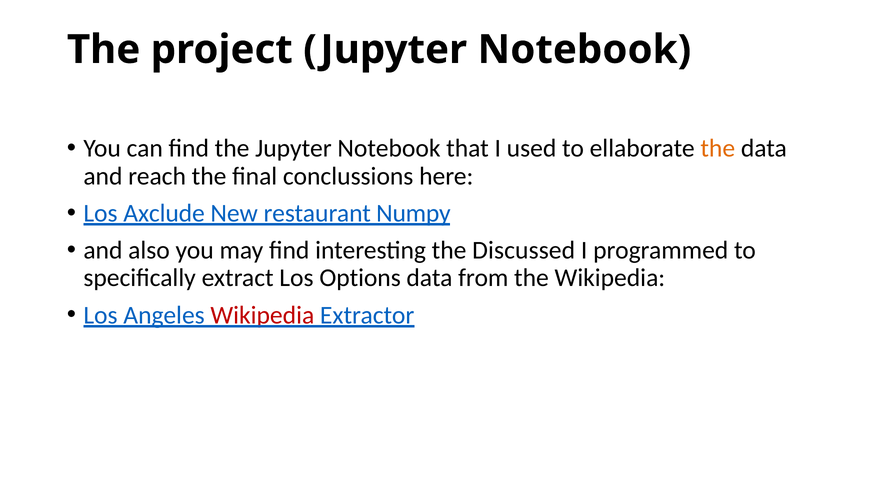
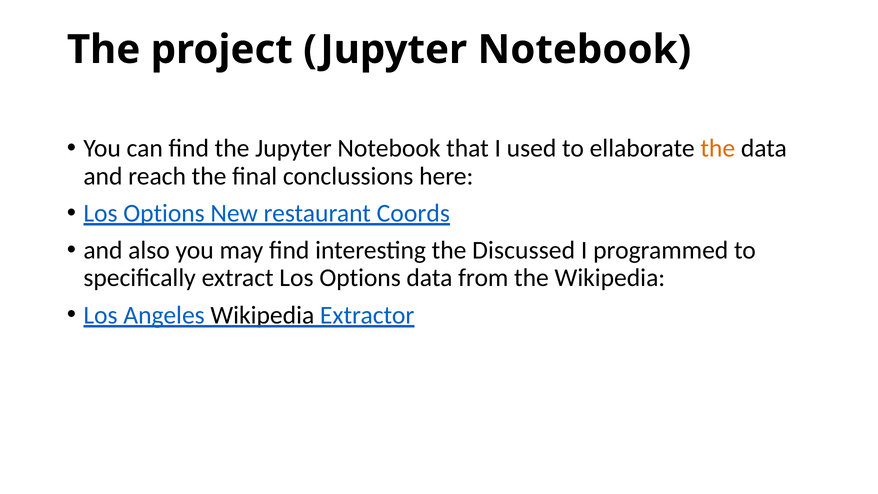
Axclude: Axclude -> Options (164, 213)
Numpy: Numpy -> Coords (413, 213)
Wikipedia colour: red -> black (262, 315)
